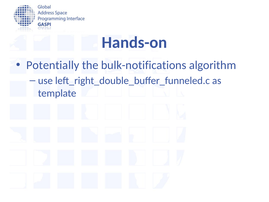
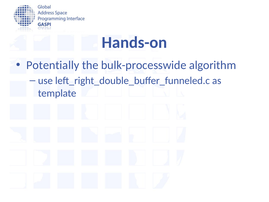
bulk-notifications: bulk-notifications -> bulk-processwide (144, 65)
